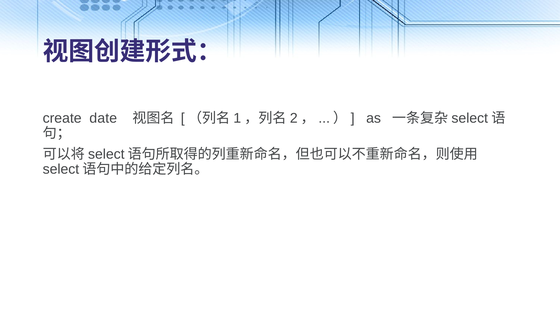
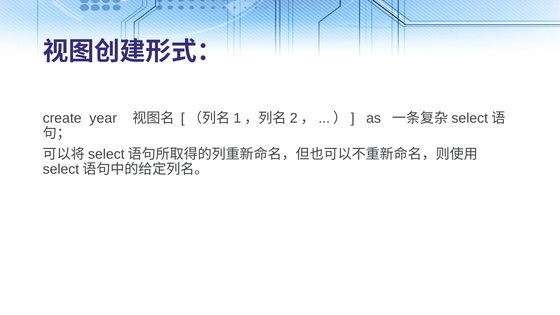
date: date -> year (103, 118)
